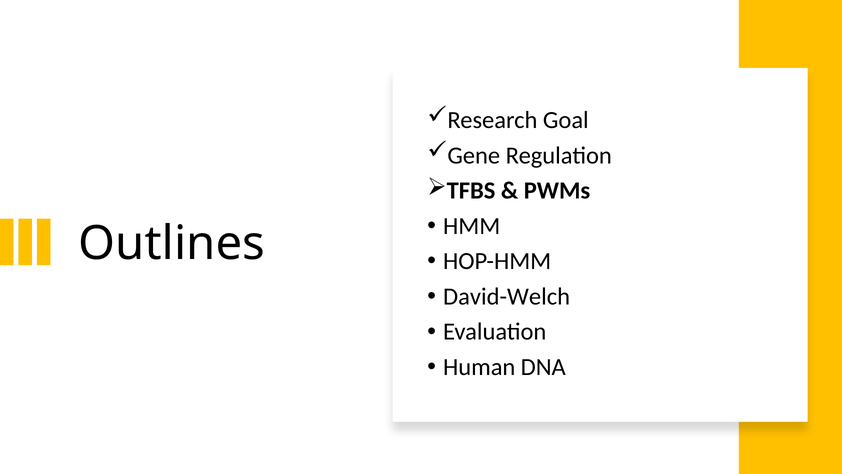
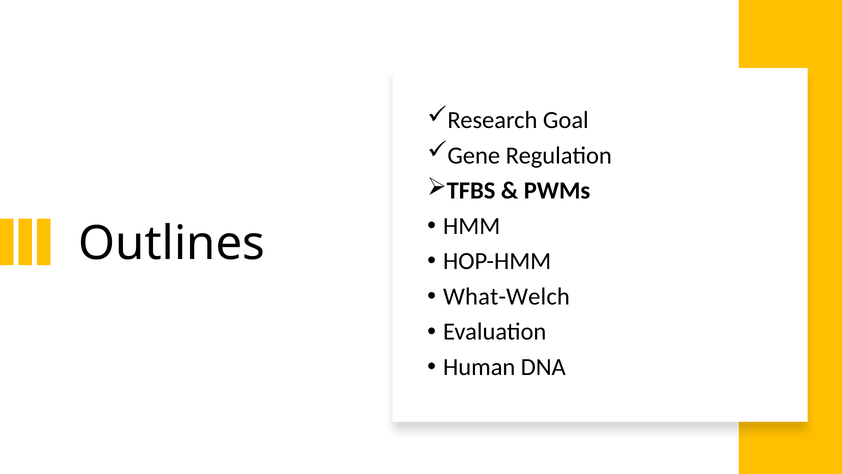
David-Welch: David-Welch -> What-Welch (506, 296)
